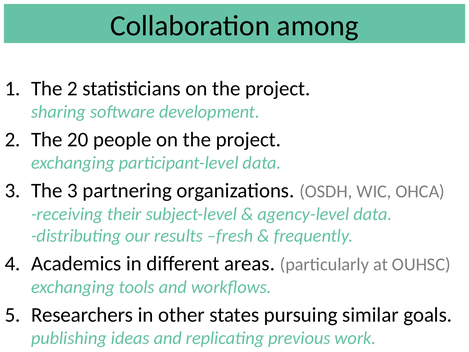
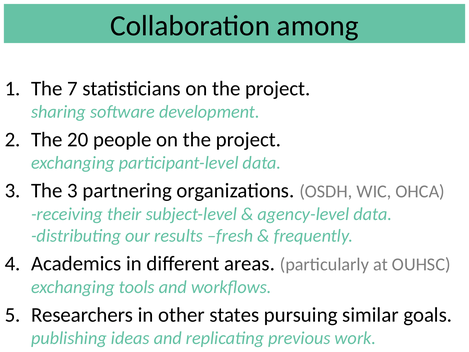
The 2: 2 -> 7 (73, 89)
